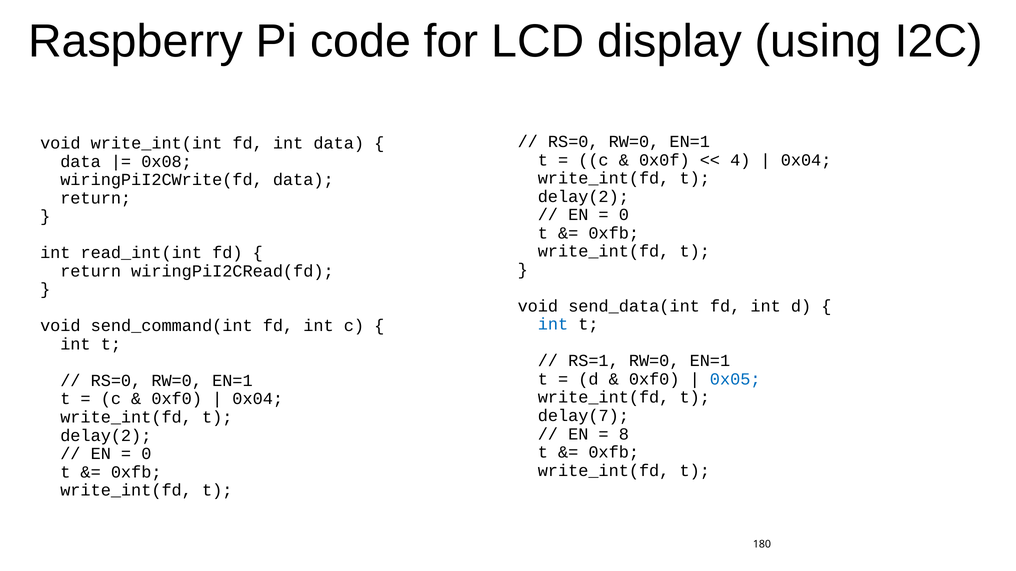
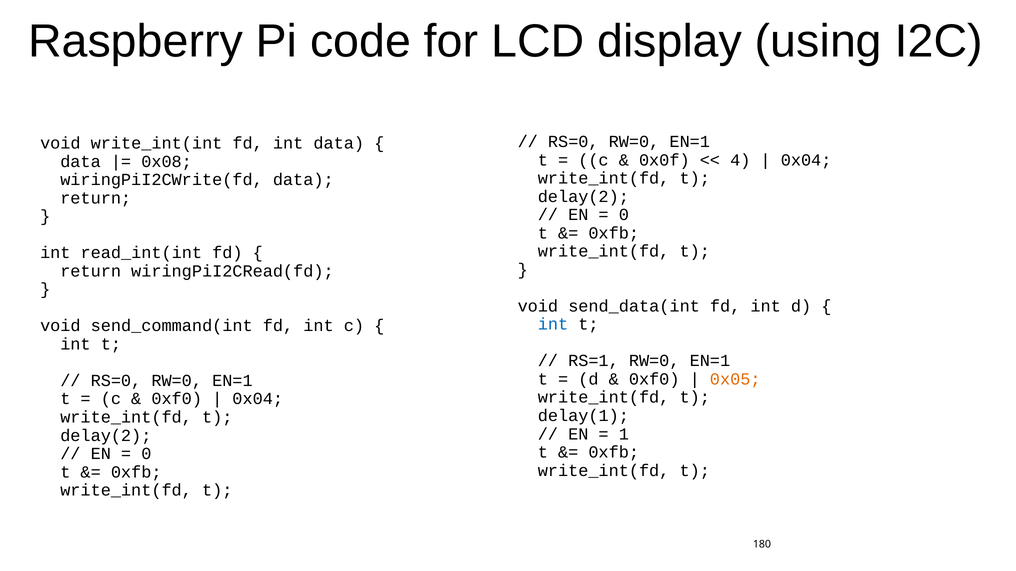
0x05 colour: blue -> orange (735, 379)
delay(7: delay(7 -> delay(1 (583, 416)
8: 8 -> 1 (624, 434)
